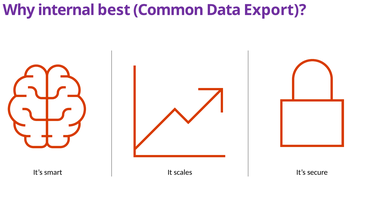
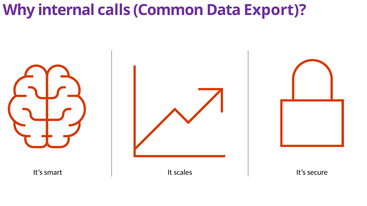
best: best -> calls (114, 10)
